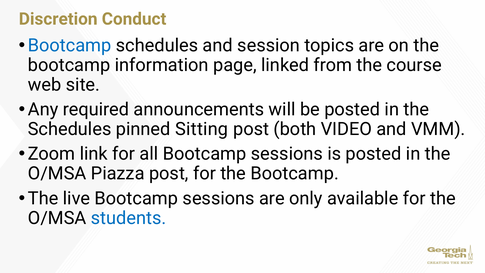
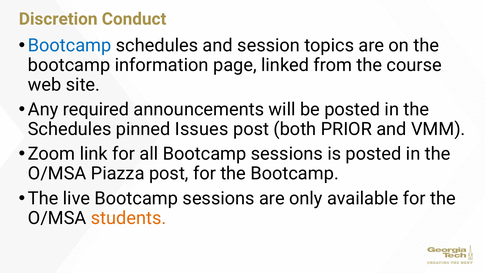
Sitting: Sitting -> Issues (202, 129)
VIDEO: VIDEO -> PRIOR (346, 129)
students colour: blue -> orange (129, 218)
